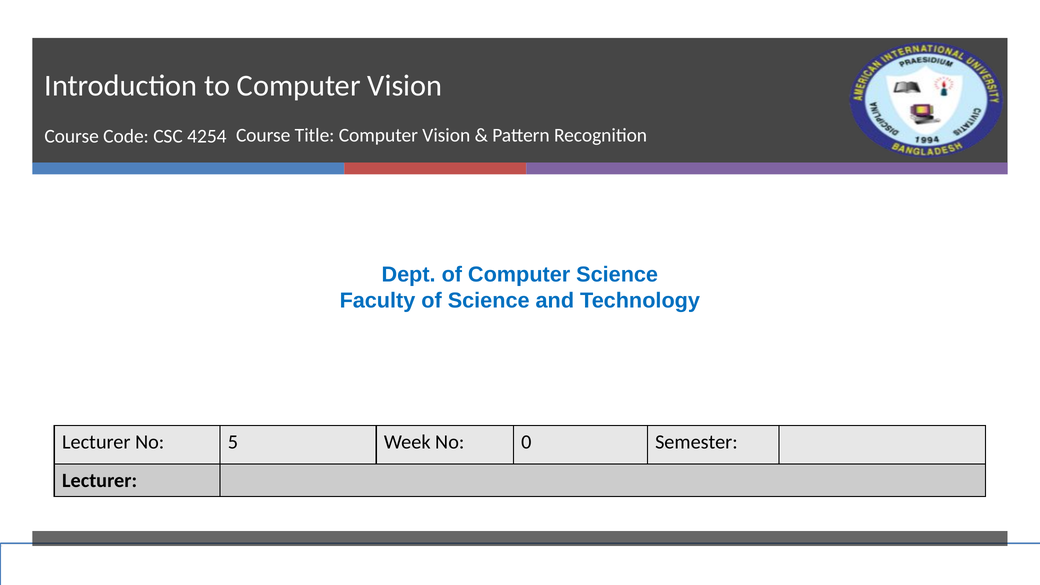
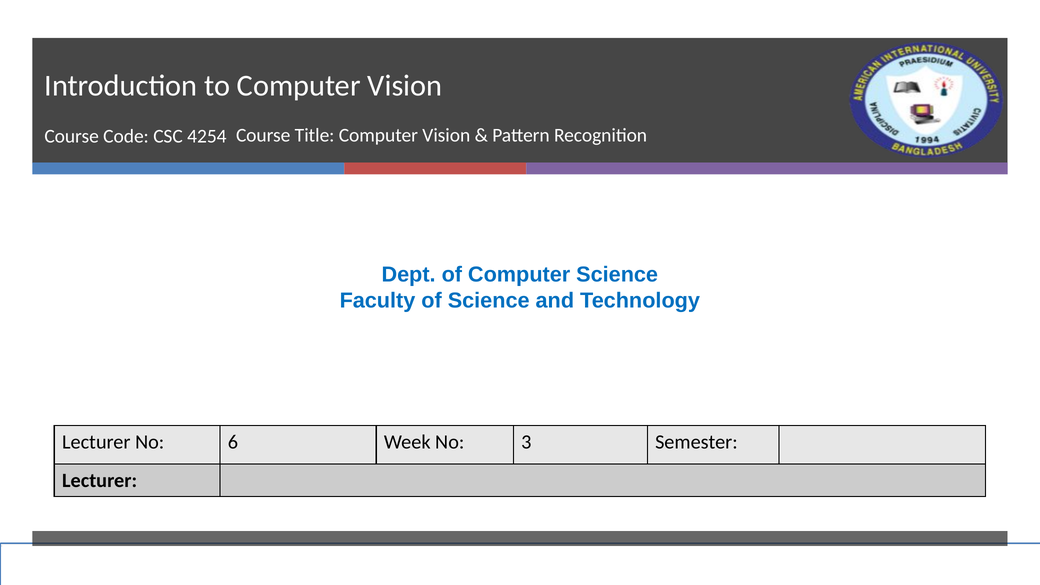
5: 5 -> 6 (233, 442)
0: 0 -> 3 (526, 442)
